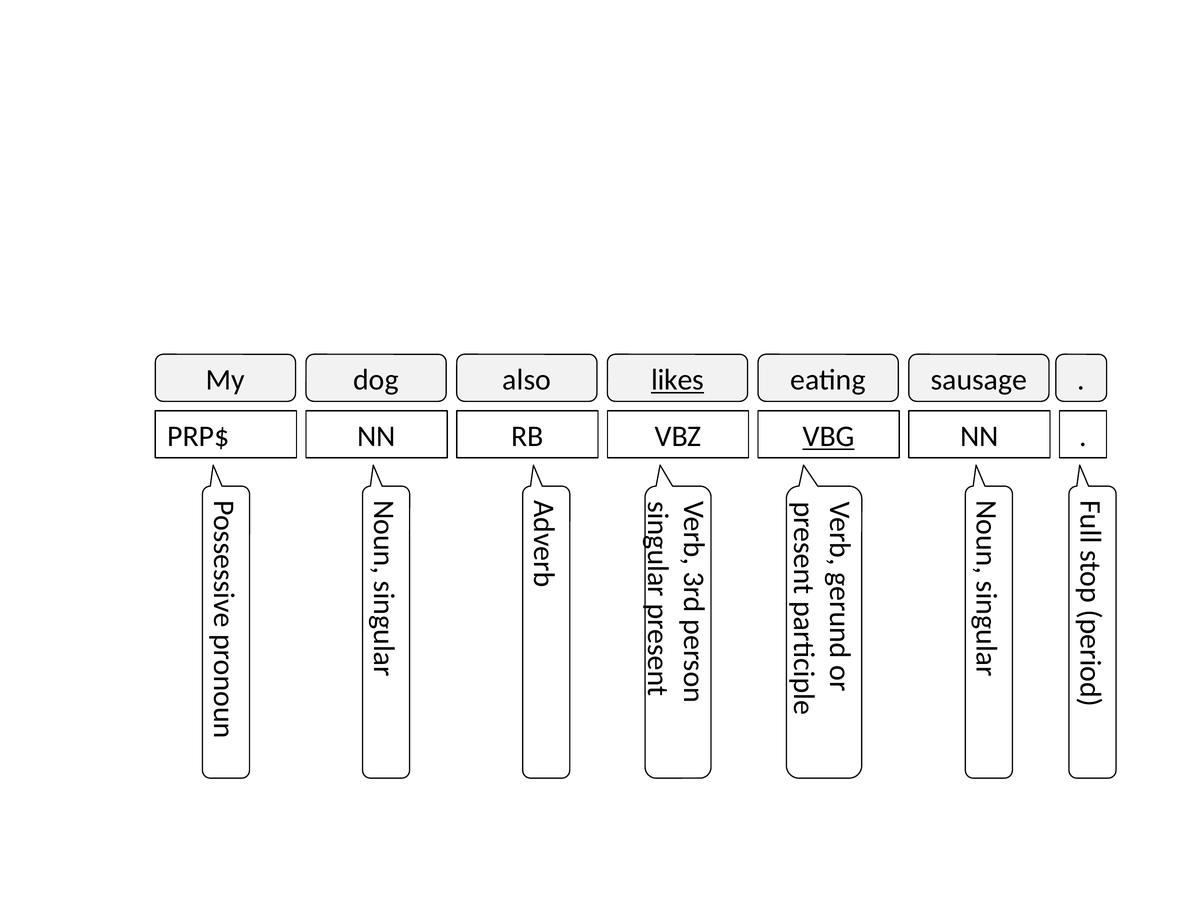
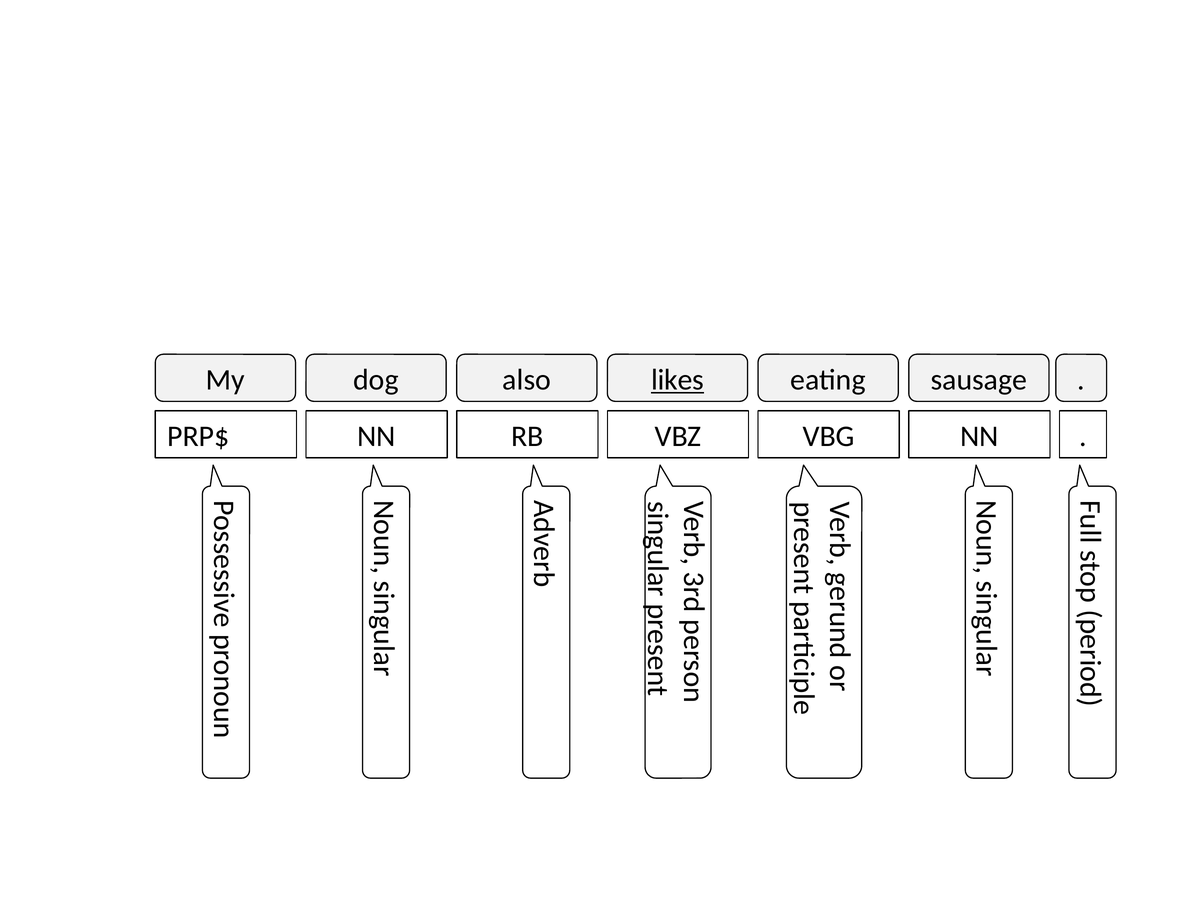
VBG underline: present -> none (829, 436)
